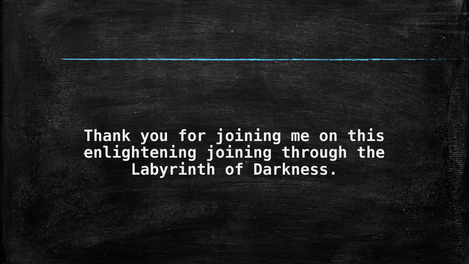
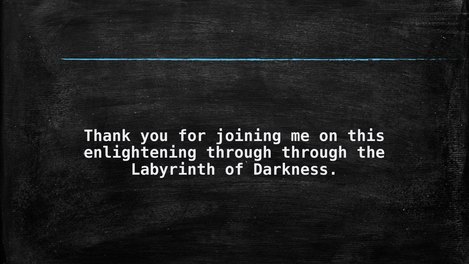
enlightening joining: joining -> through (239, 153)
